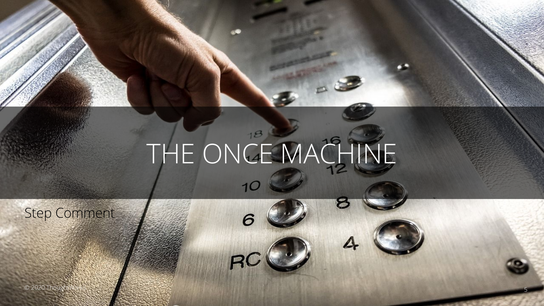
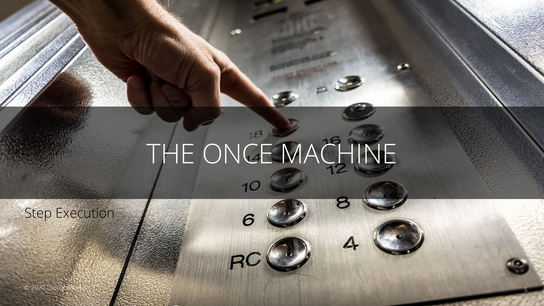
Comment: Comment -> Execution (85, 213)
